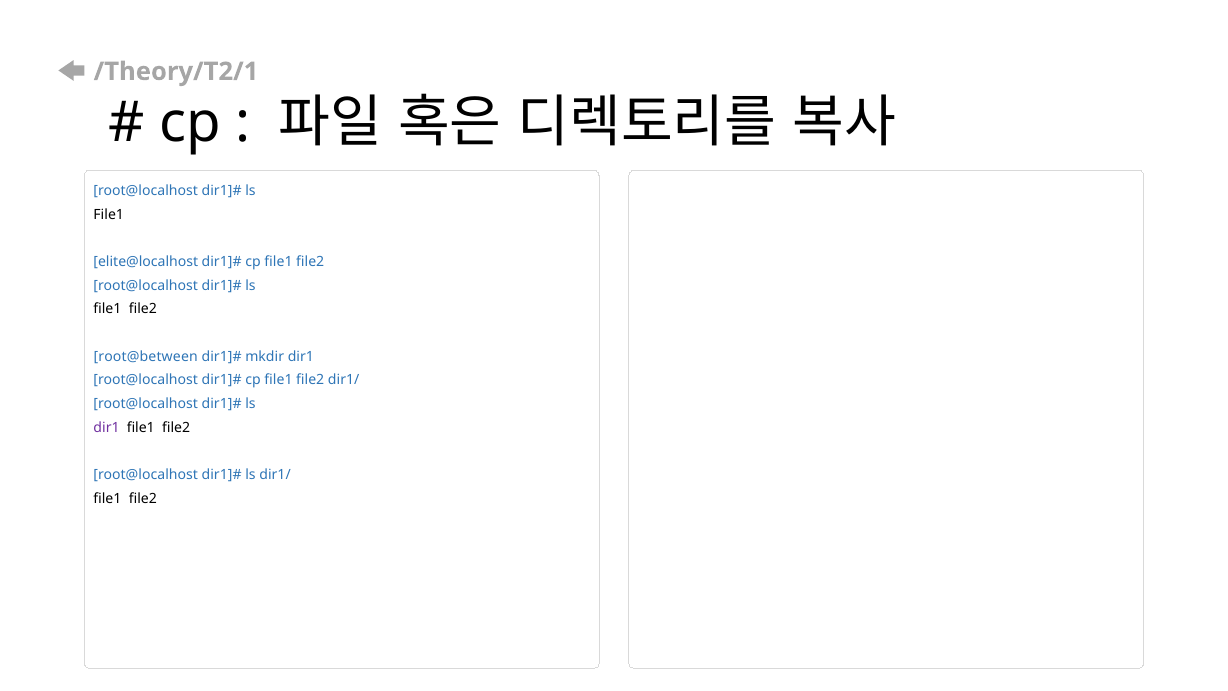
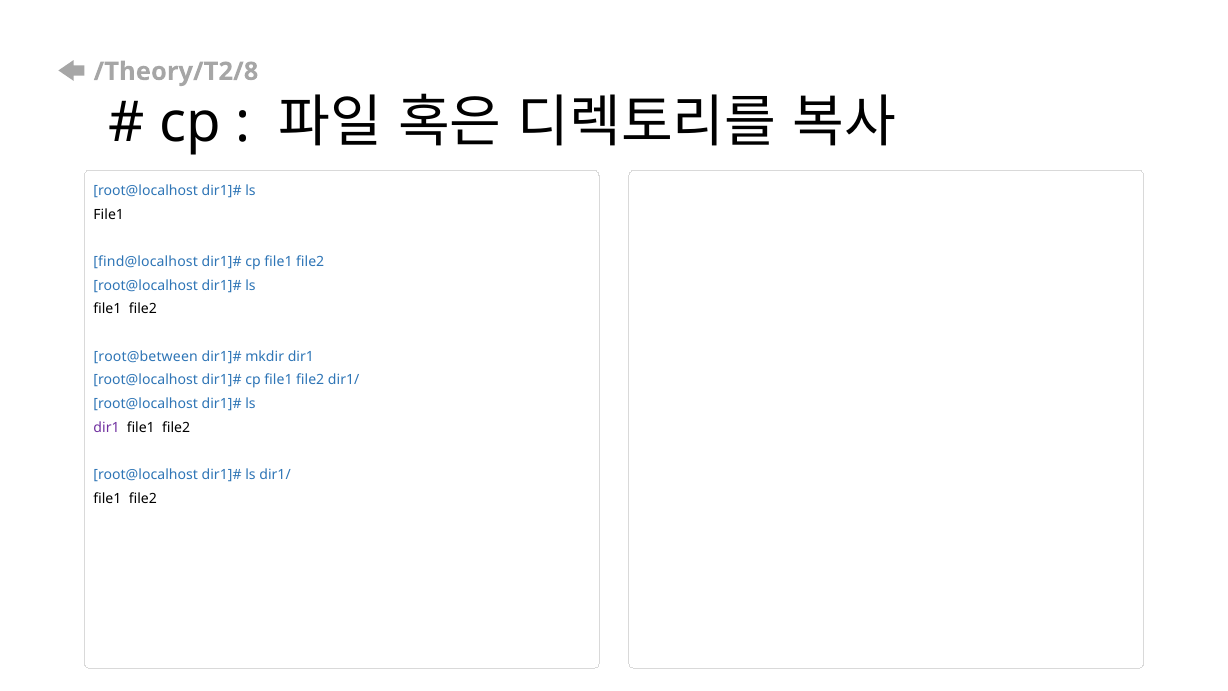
/Theory/T2/1: /Theory/T2/1 -> /Theory/T2/8 (176, 72)
elite@localhost: elite@localhost -> find@localhost (146, 262)
